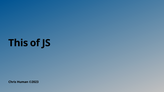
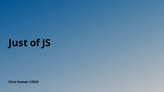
This: This -> Just (18, 43)
